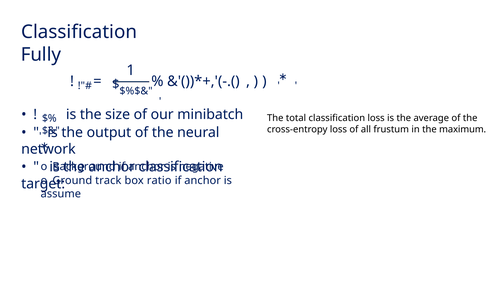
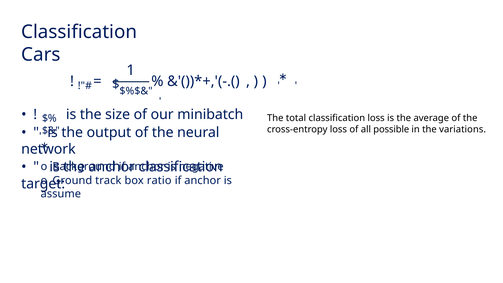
Fully: Fully -> Cars (41, 55)
frustum: frustum -> possible (391, 129)
maximum: maximum -> variations (463, 129)
